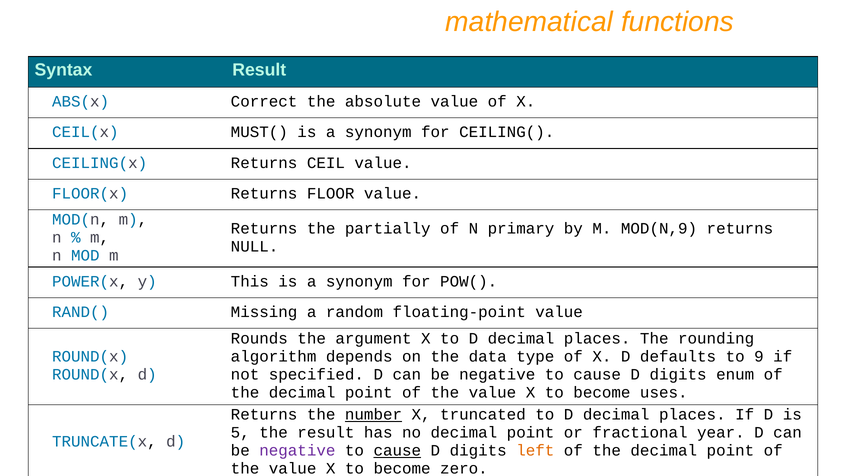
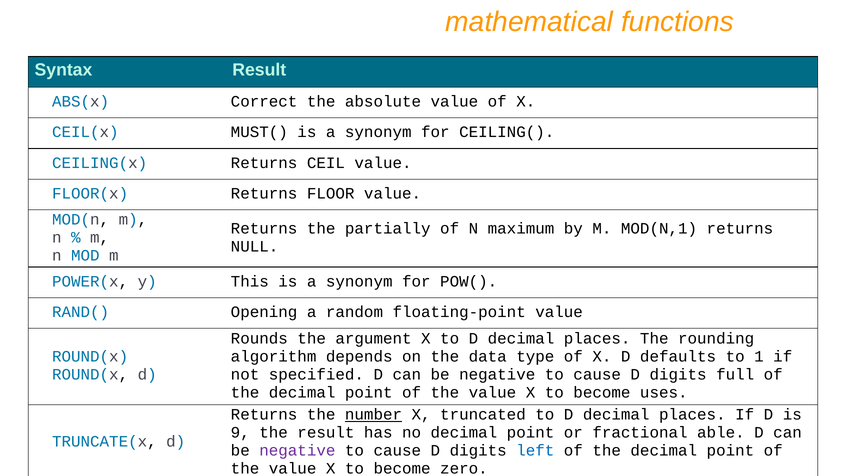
primary: primary -> maximum (521, 228)
MOD(N,9: MOD(N,9 -> MOD(N,1 (659, 228)
Missing: Missing -> Opening (264, 312)
9: 9 -> 1 (759, 356)
enum: enum -> full (735, 374)
5: 5 -> 9 (240, 433)
year: year -> able (721, 433)
cause underline: present -> none (397, 451)
left colour: orange -> blue (535, 451)
